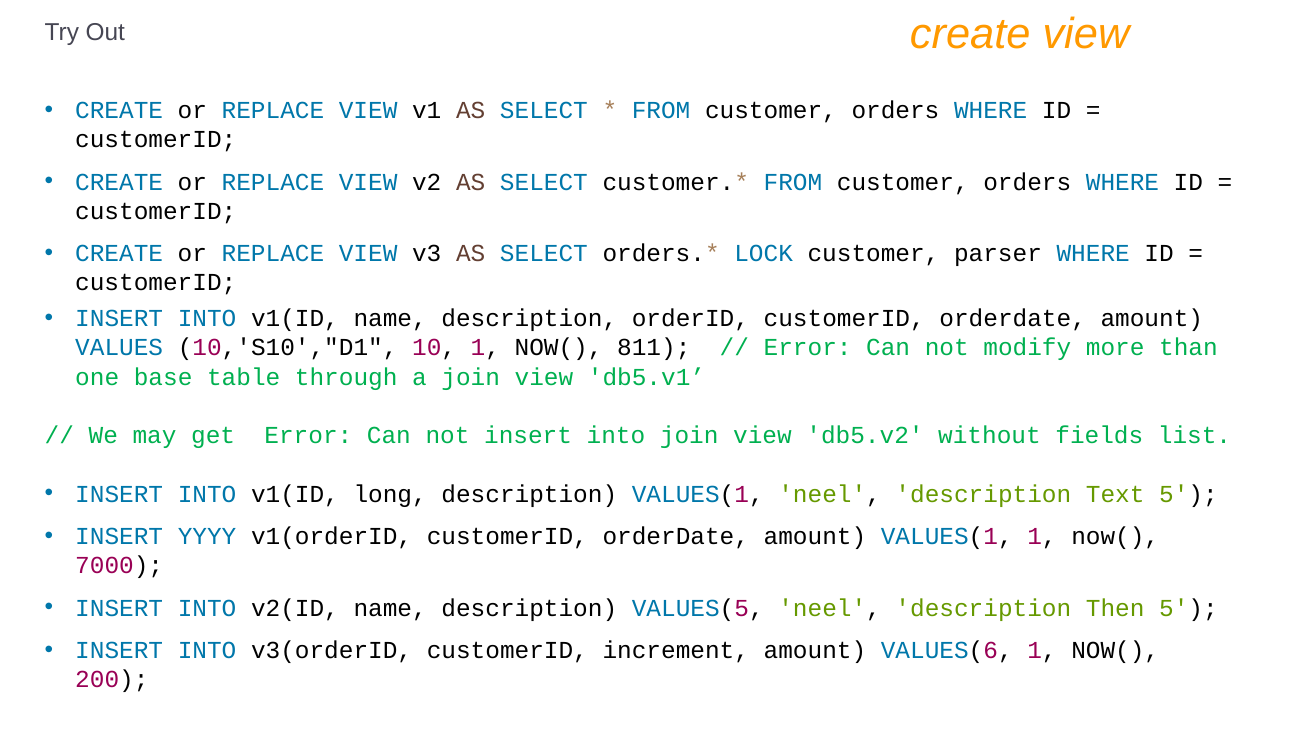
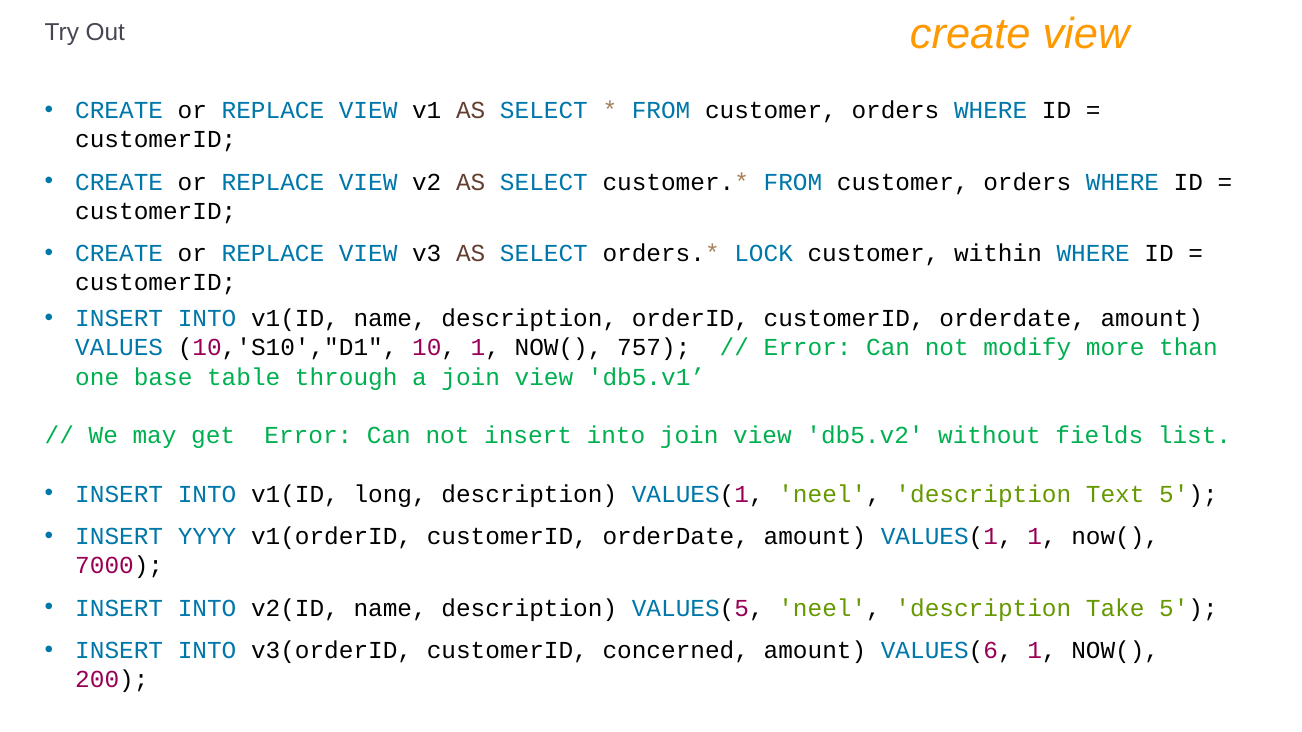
parser: parser -> within (998, 254)
811: 811 -> 757 (654, 348)
Then: Then -> Take (1115, 608)
increment: increment -> concerned (676, 651)
